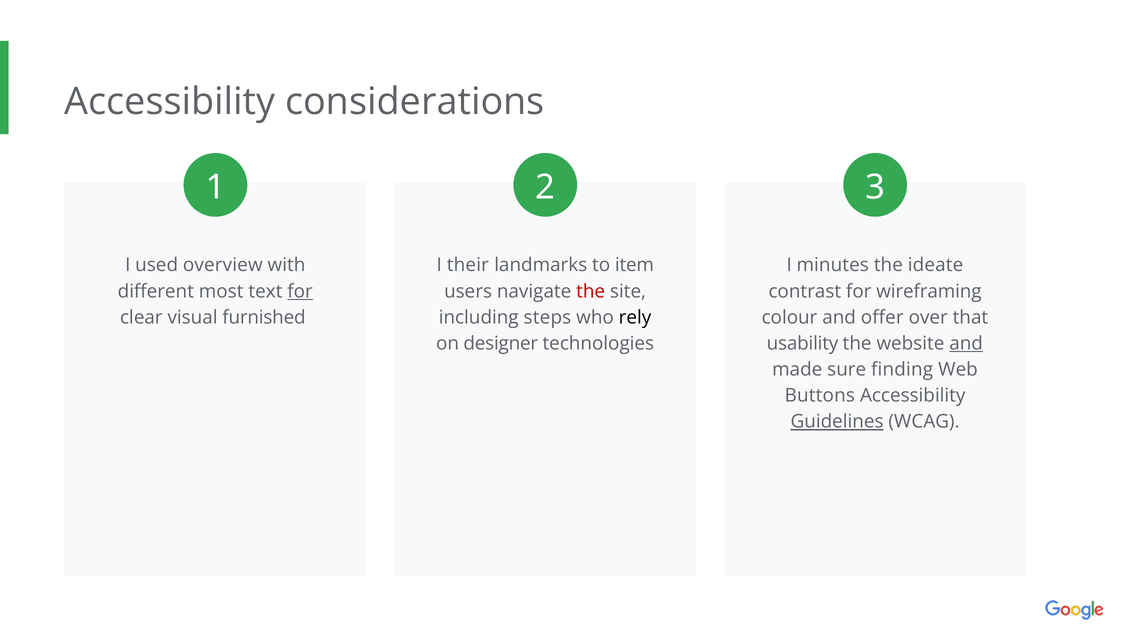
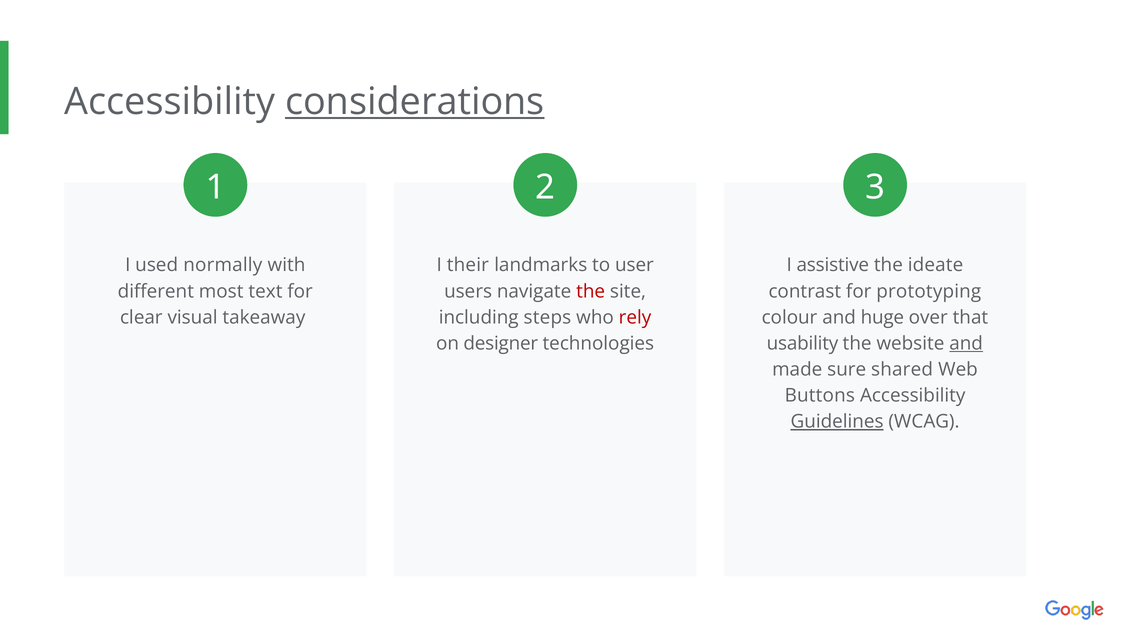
considerations underline: none -> present (415, 102)
overview: overview -> normally (223, 265)
item: item -> user (634, 265)
minutes: minutes -> assistive (833, 265)
for underline: present -> none (300, 291)
wireframing: wireframing -> prototyping (929, 291)
furnished: furnished -> takeaway (264, 318)
rely colour: black -> red (635, 318)
offer: offer -> huge (882, 318)
finding: finding -> shared (902, 370)
